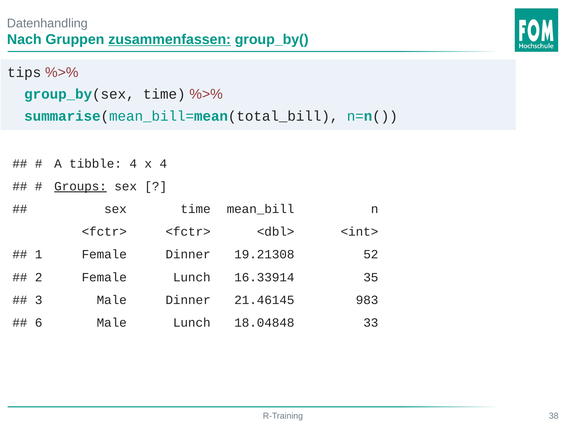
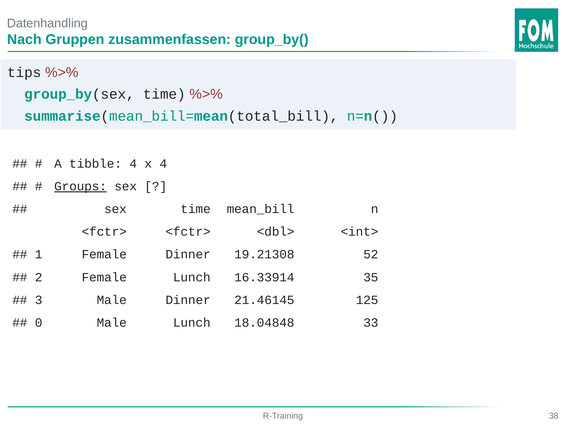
zusammenfassen underline: present -> none (170, 40)
983: 983 -> 125 (367, 300)
6: 6 -> 0 (39, 322)
